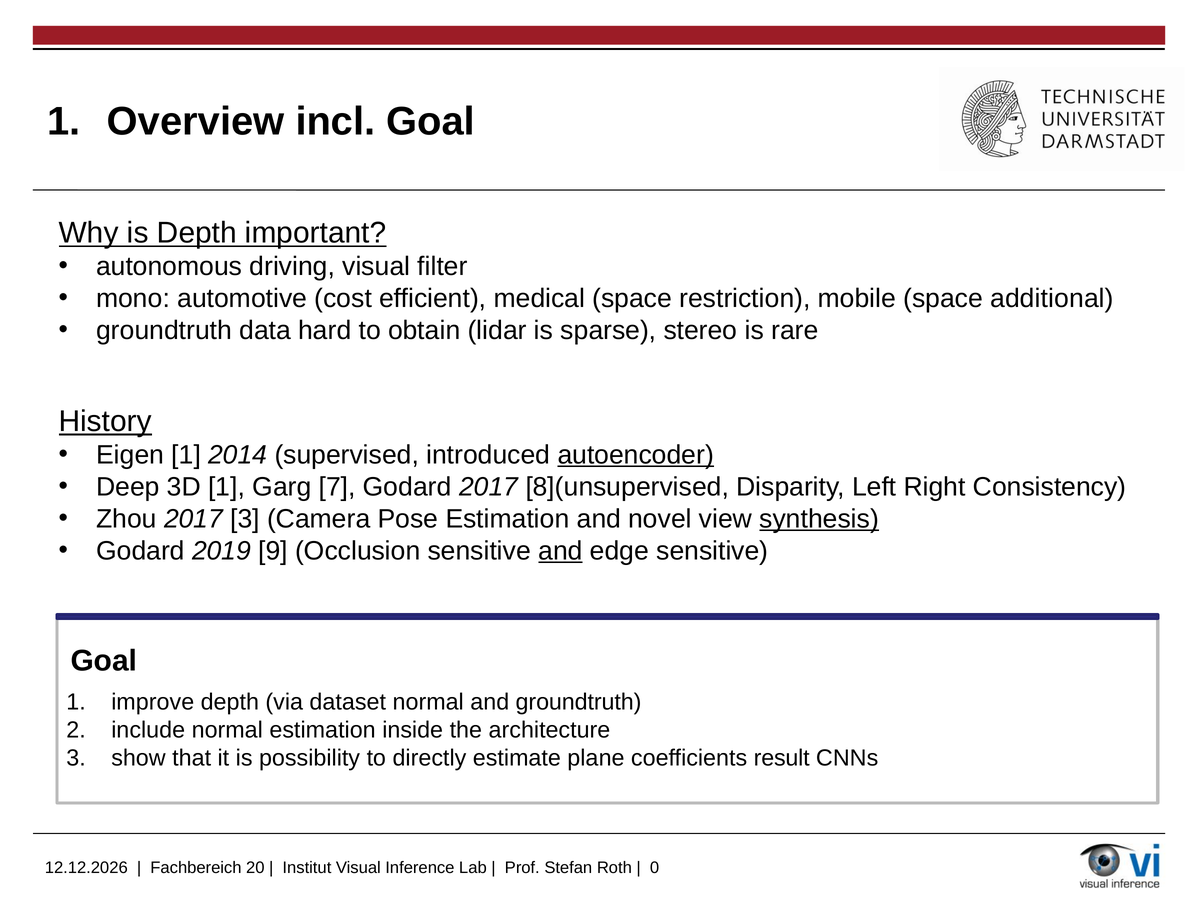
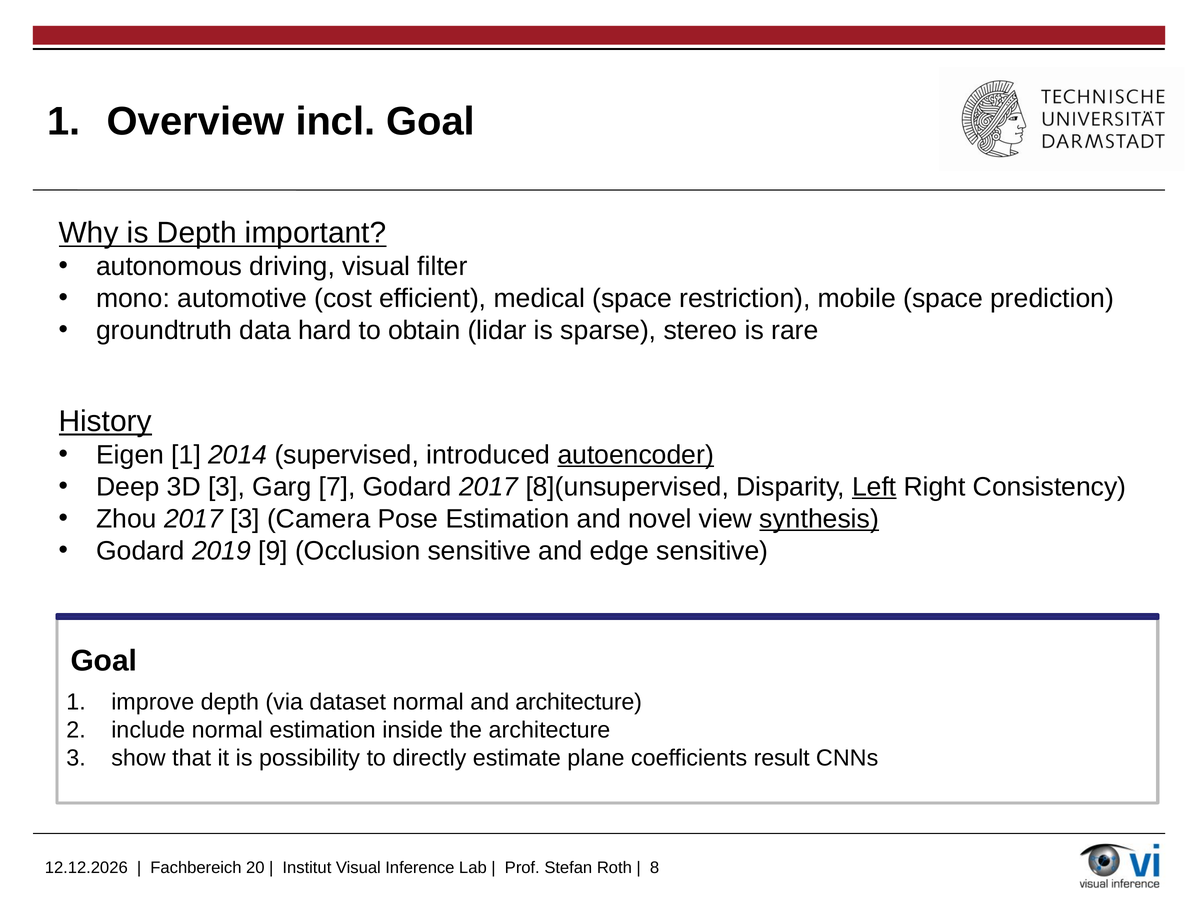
additional: additional -> prediction (1052, 298)
3D 1: 1 -> 3 (227, 487)
Left underline: none -> present (874, 487)
and underline: present -> none (560, 551)
and groundtruth: groundtruth -> architecture (579, 702)
0: 0 -> 8 (655, 867)
